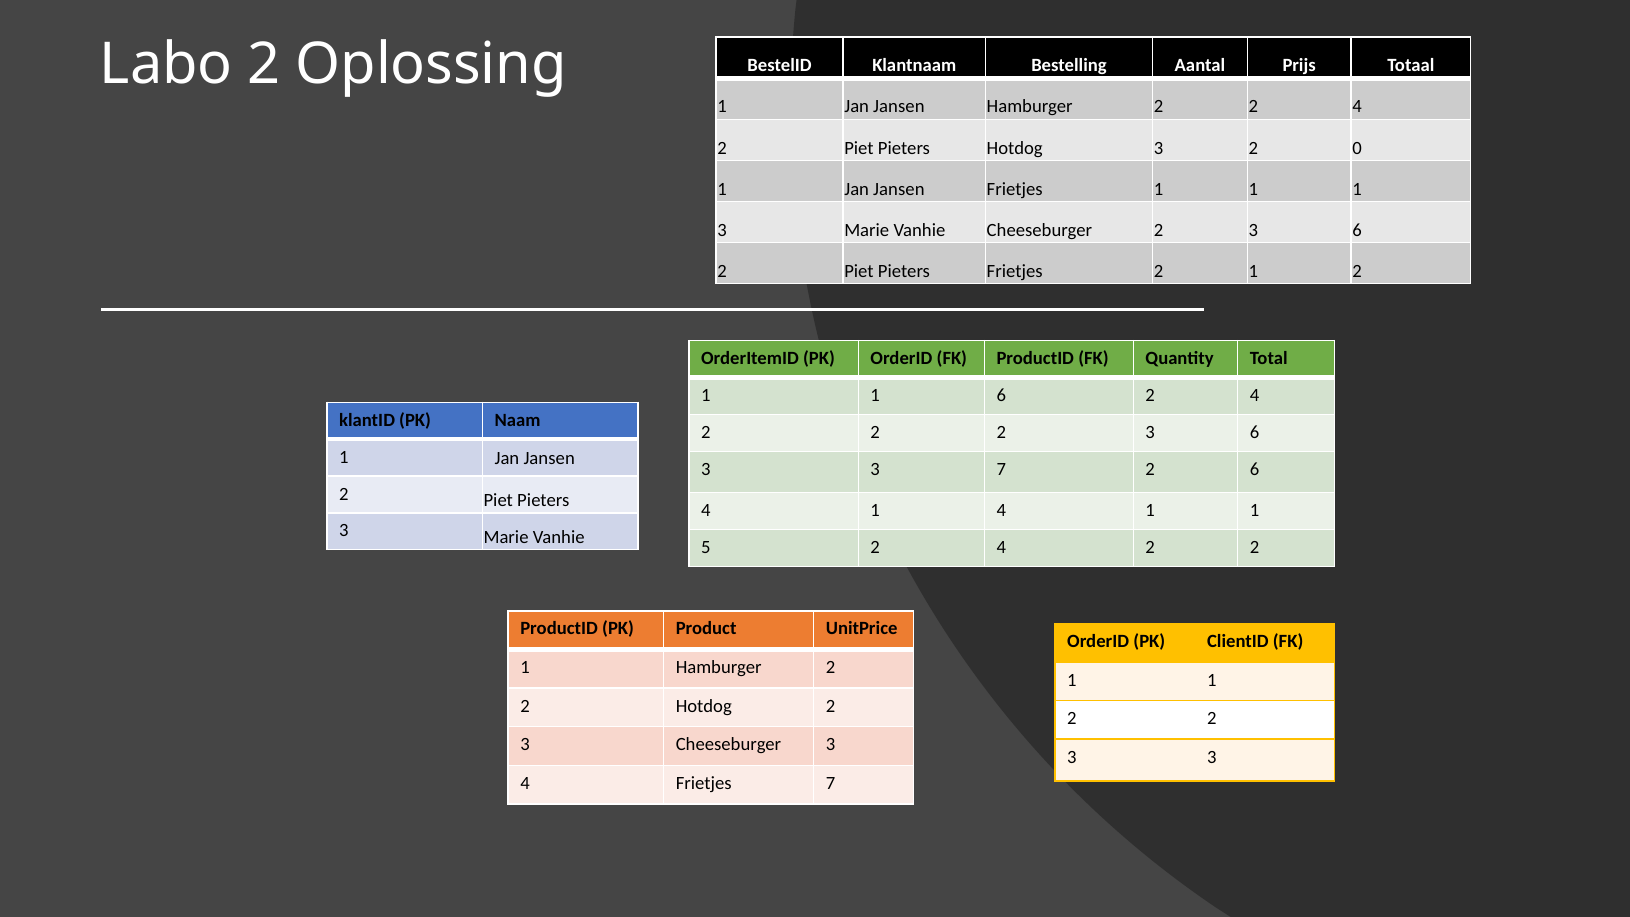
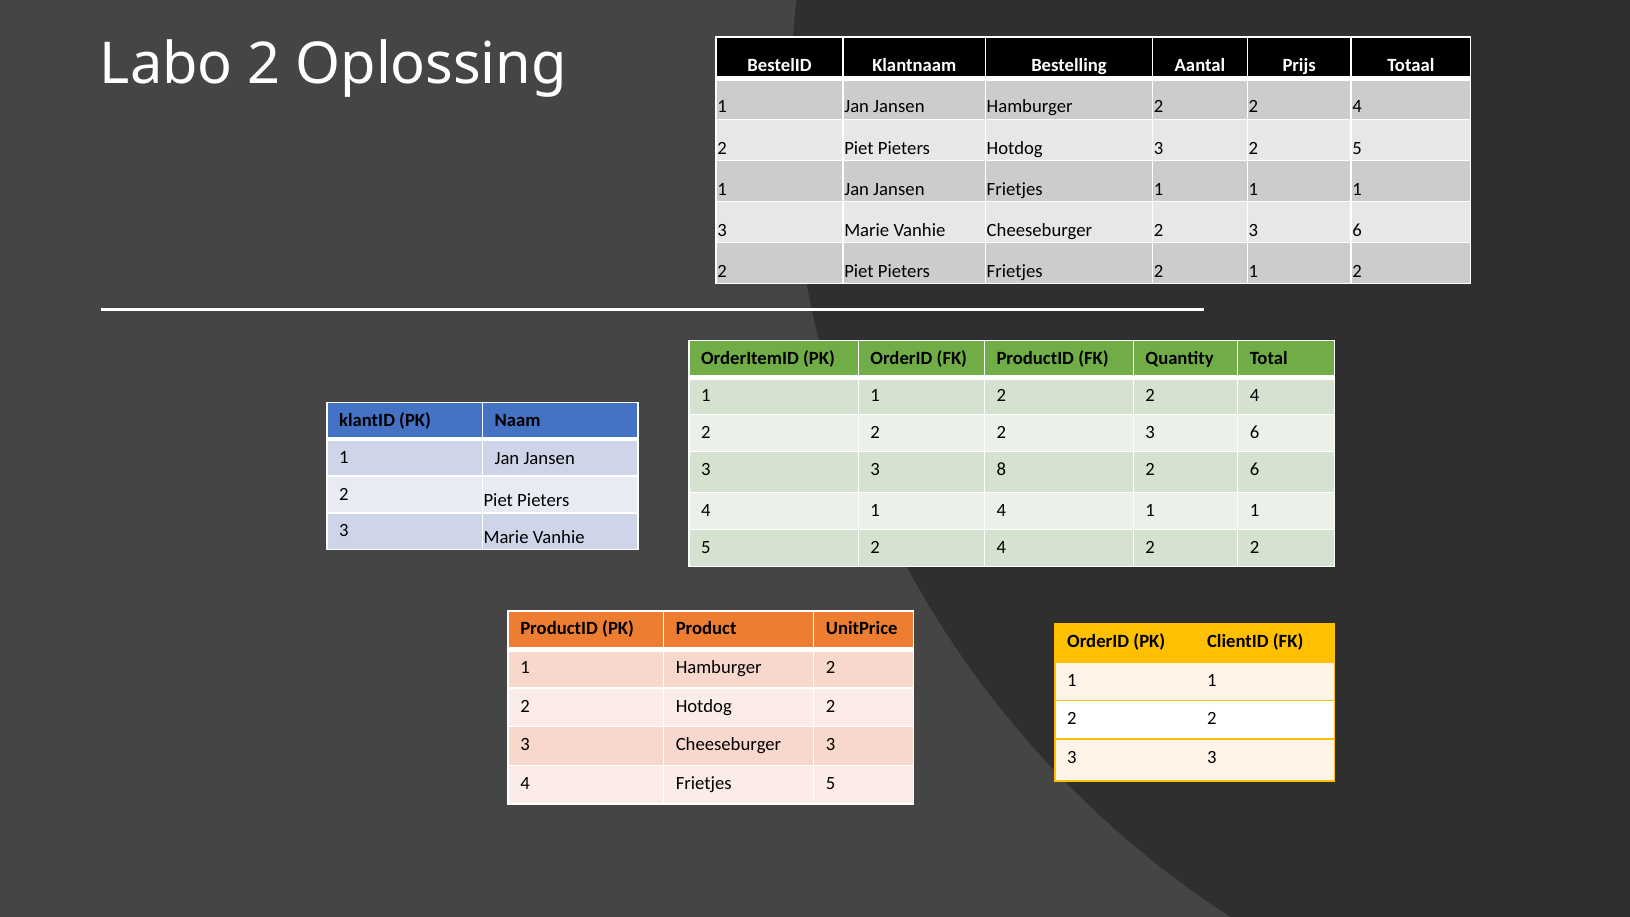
2 0: 0 -> 5 (1357, 148)
6: 6 -> 2 (1001, 396)
3 7: 7 -> 8 (1001, 470)
Frietjes 7: 7 -> 5 (831, 783)
